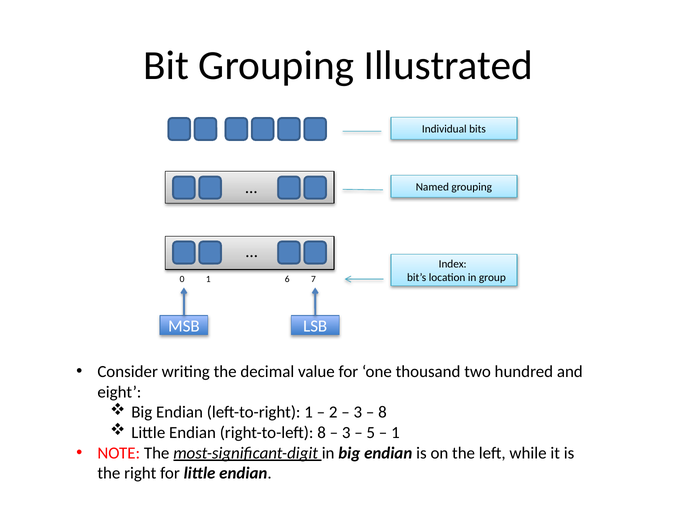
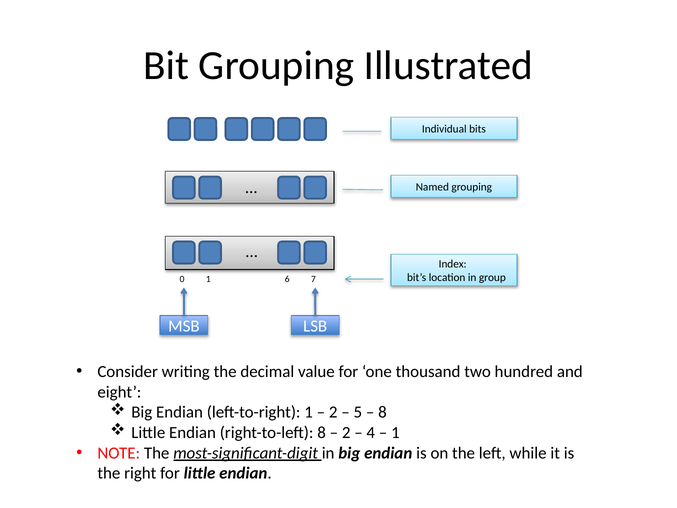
3: 3 -> 5 (358, 412)
3: 3 -> 2 (346, 432)
5: 5 -> 4 (371, 432)
